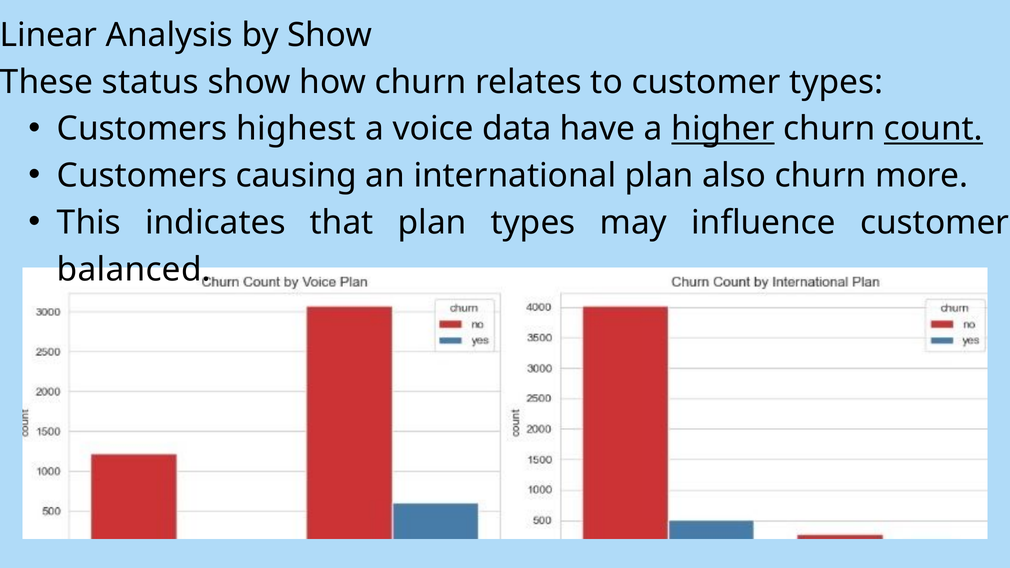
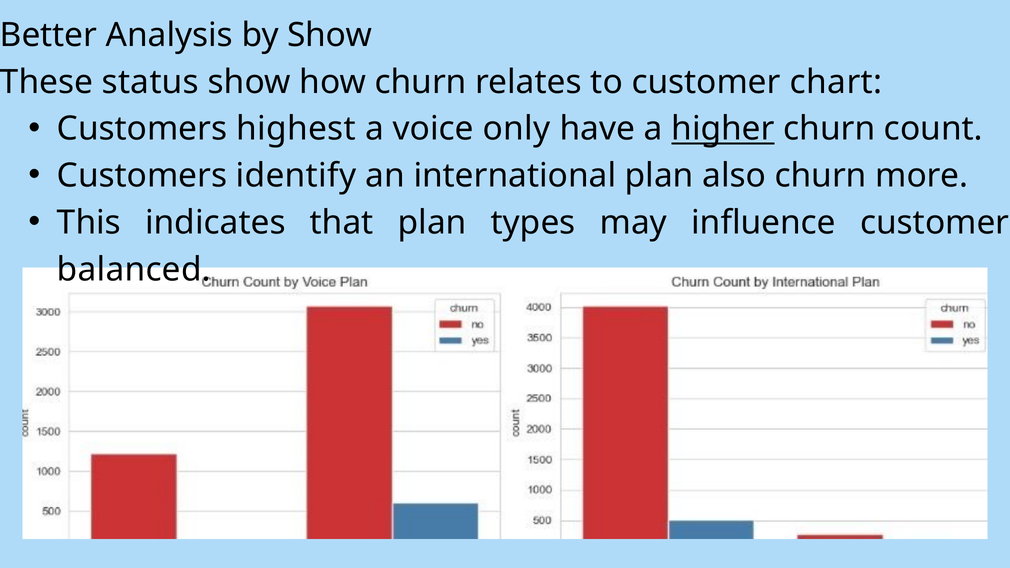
Linear: Linear -> Better (49, 35)
customer types: types -> chart (836, 82)
data: data -> only (517, 129)
count underline: present -> none (933, 129)
causing: causing -> identify (296, 176)
